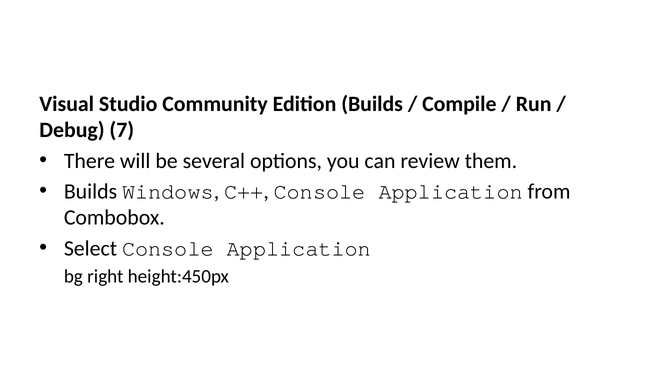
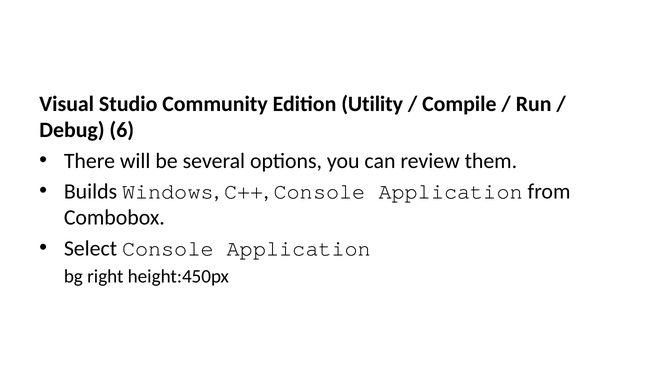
Edition Builds: Builds -> Utility (372, 104)
7: 7 -> 6 (122, 130)
